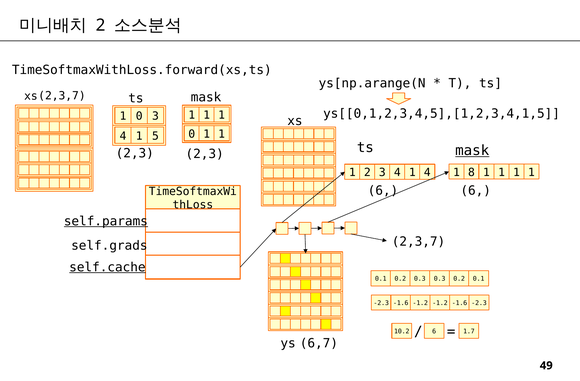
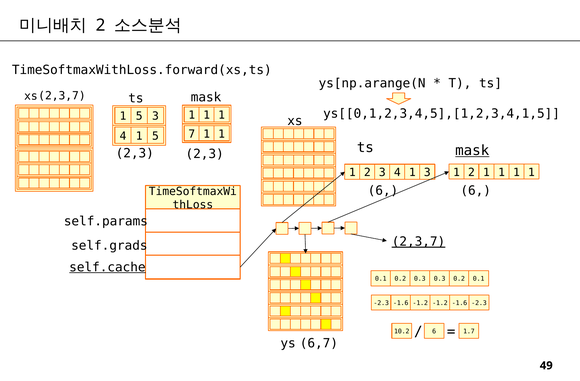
0: 0 -> 5 (139, 116)
5 0: 0 -> 7 (192, 134)
4 1 4: 4 -> 3 (427, 173)
3 1 8: 8 -> 2 (471, 172)
self.params underline: present -> none (106, 221)
2,3,7 underline: none -> present (418, 242)
